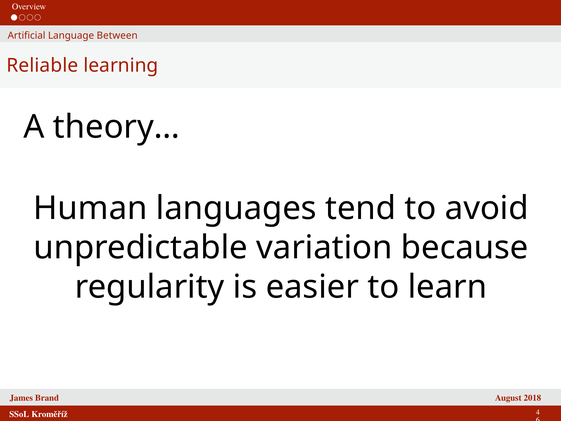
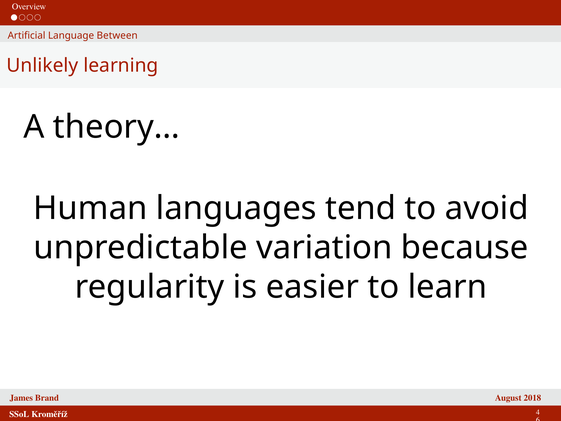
Reliable: Reliable -> Unlikely (42, 65)
